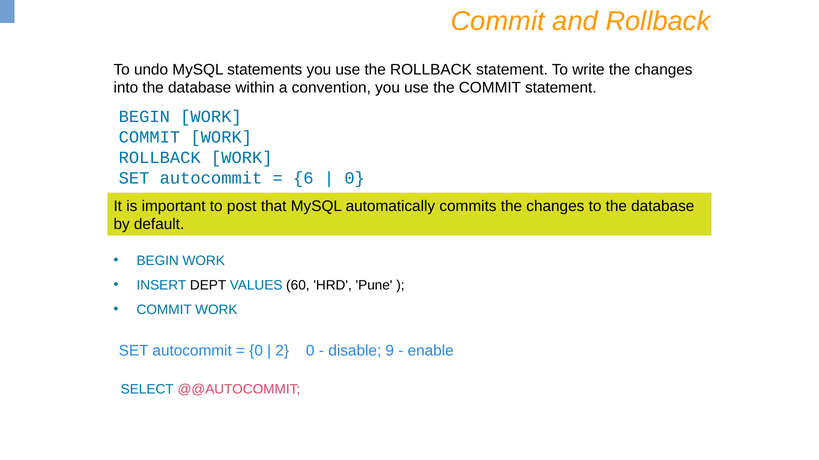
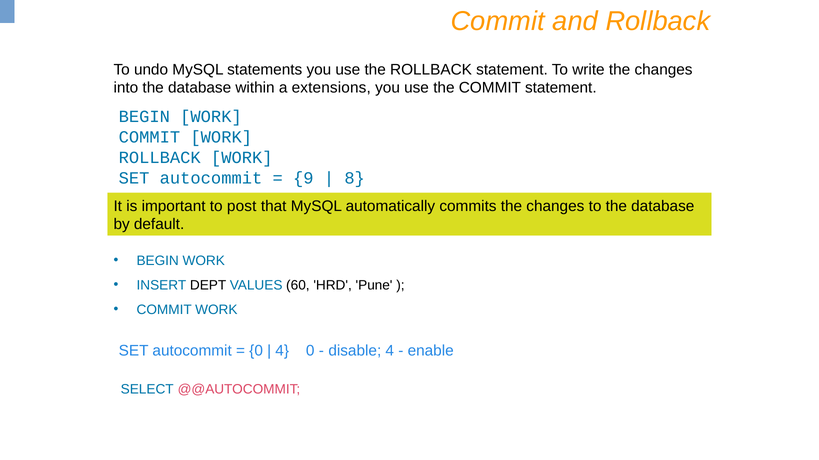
convention: convention -> extensions (331, 88)
6: 6 -> 9 (303, 178)
0: 0 -> 8 (355, 178)
2: 2 -> 4 (282, 351)
disable 9: 9 -> 4 (390, 351)
